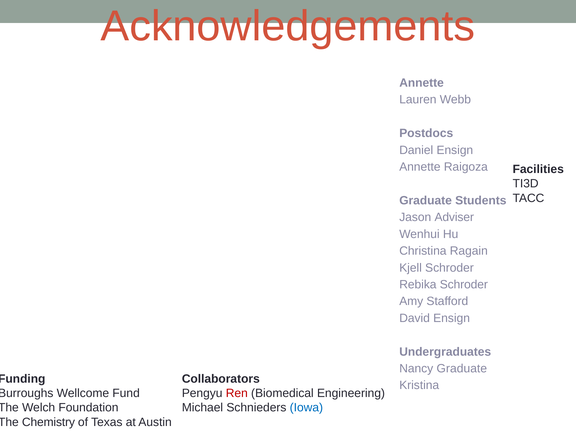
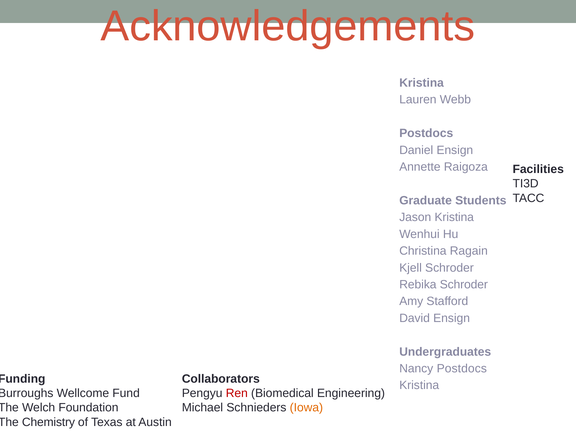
Annette: Annette -> Kristina (422, 83)
Jason Adviser: Adviser -> Kristina (454, 217)
Nancy Graduate: Graduate -> Postdocs (462, 369)
Iowa colour: blue -> orange (306, 408)
